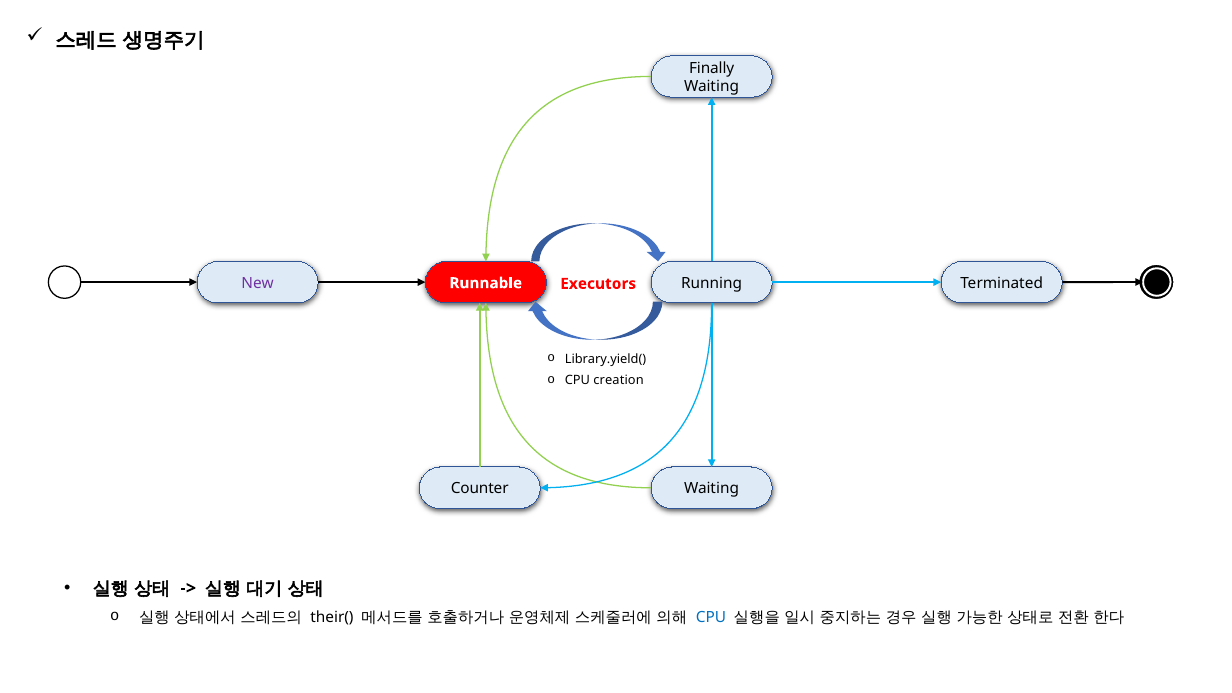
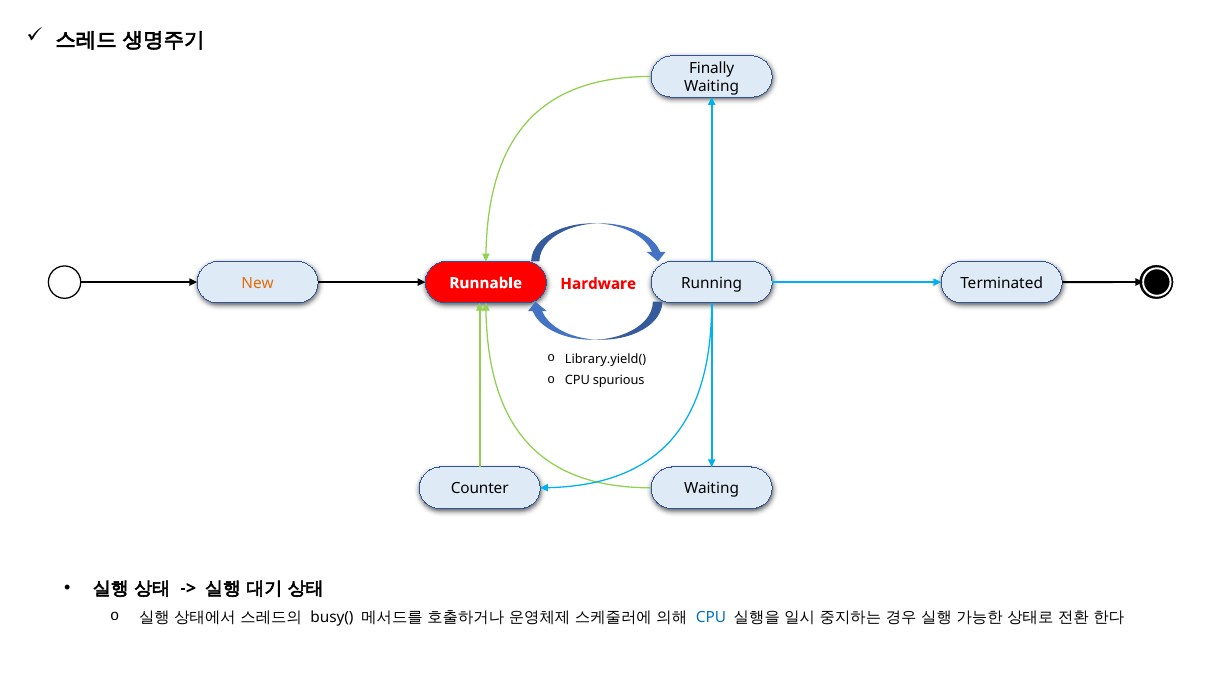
New colour: purple -> orange (258, 283)
Executors: Executors -> Hardware (598, 284)
creation: creation -> spurious (619, 381)
their(: their( -> busy( (332, 617)
